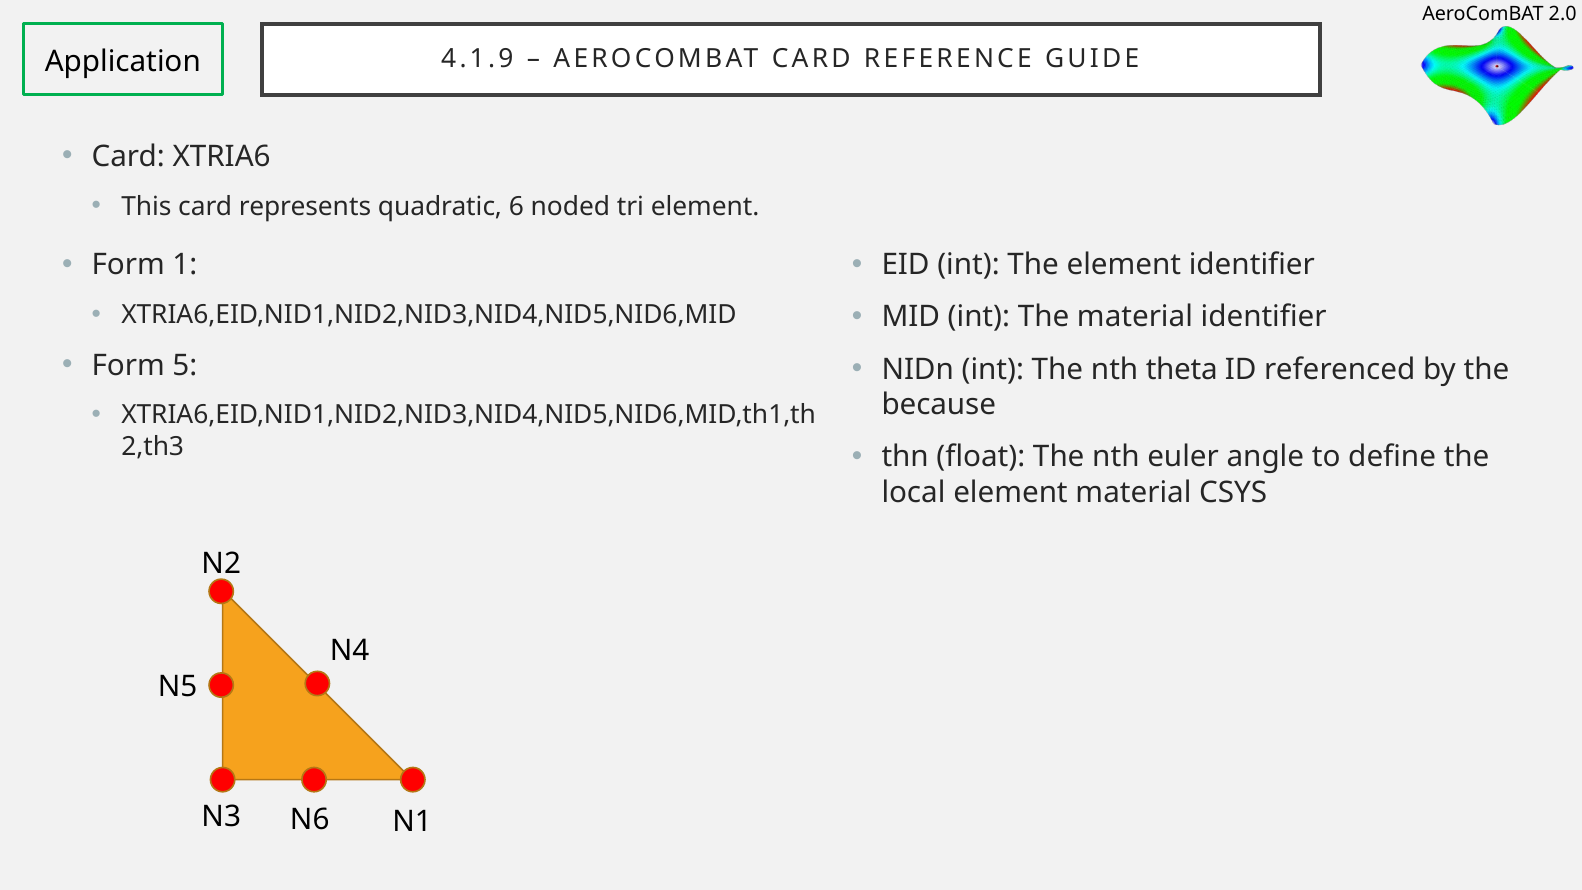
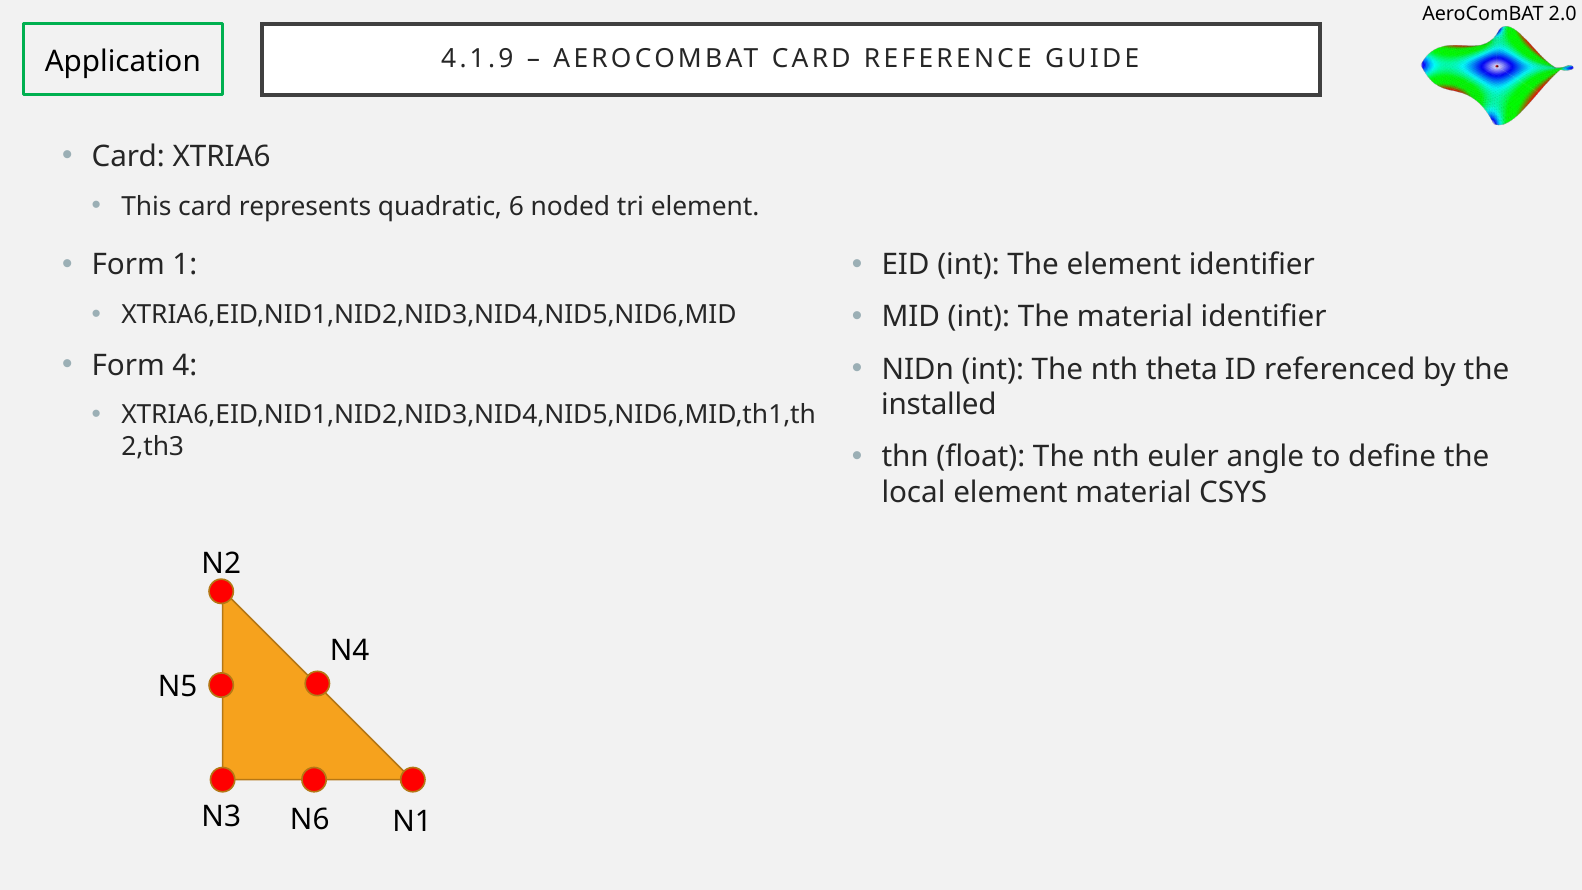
5: 5 -> 4 (185, 365)
because: because -> installed (939, 405)
